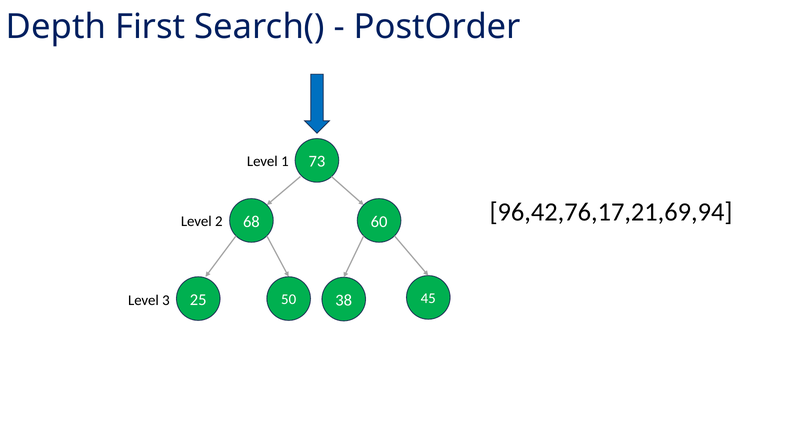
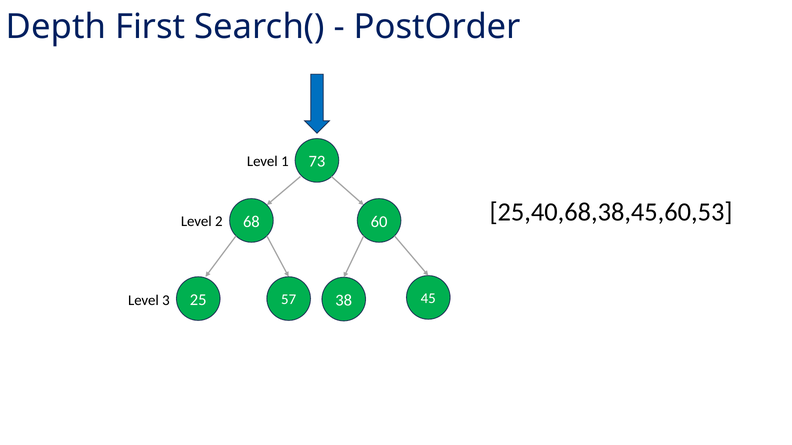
96,42,76,17,21,69,94: 96,42,76,17,21,69,94 -> 25,40,68,38,45,60,53 (611, 212)
50: 50 -> 57 (289, 300)
